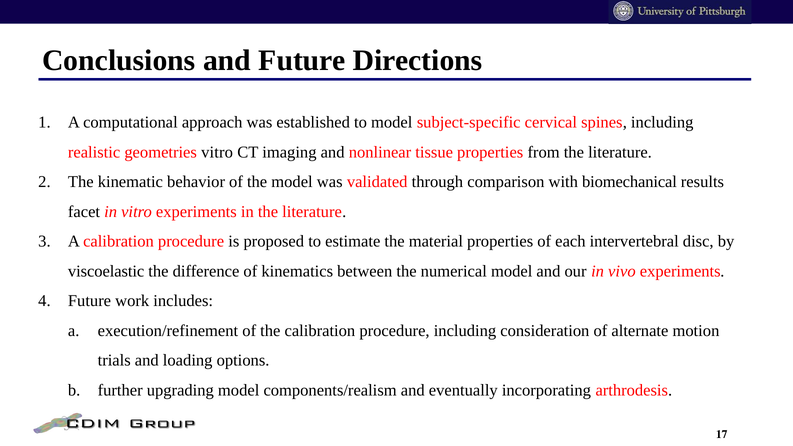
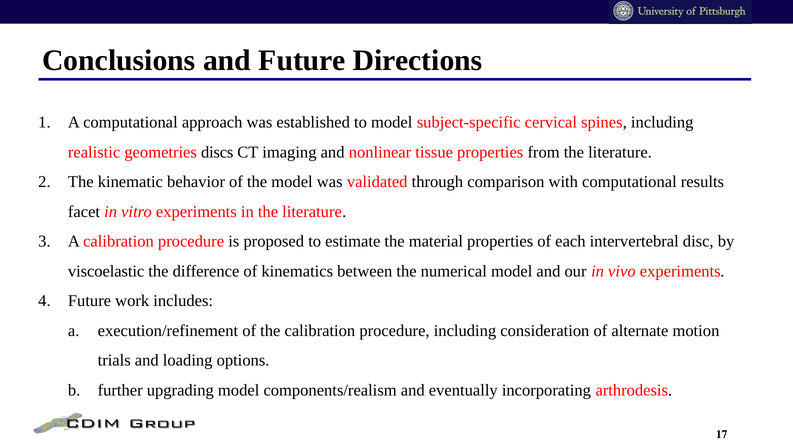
geometries vitro: vitro -> discs (217, 152)
with biomechanical: biomechanical -> computational (629, 182)
